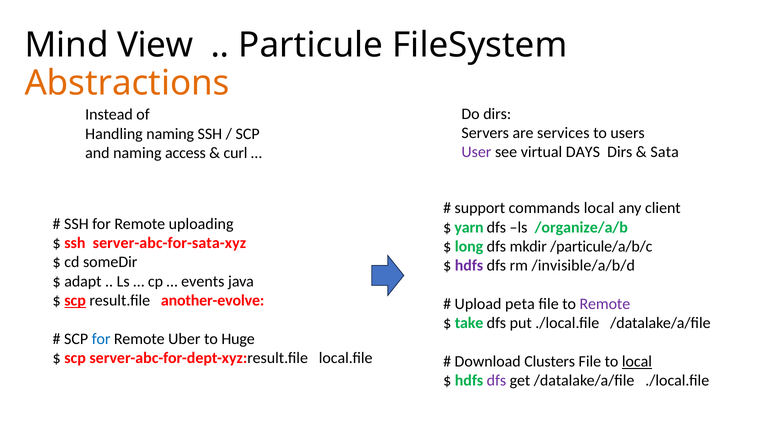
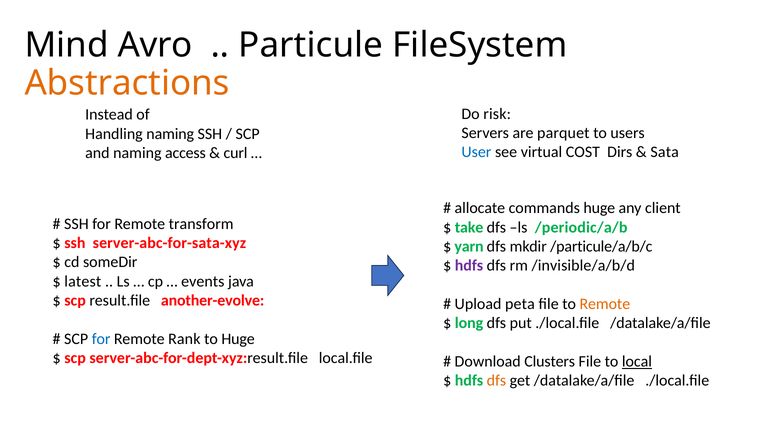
View: View -> Avro (155, 45)
Do dirs: dirs -> risk (497, 114)
services: services -> parquet (563, 133)
User colour: purple -> blue (476, 152)
DAYS: DAYS -> COST (583, 152)
support: support -> allocate (480, 208)
commands local: local -> huge (599, 208)
uploading: uploading -> transform (201, 223)
yarn: yarn -> take (469, 227)
/organize/a/b: /organize/a/b -> /periodic/a/b (581, 227)
long: long -> yarn (469, 246)
adapt: adapt -> latest (83, 281)
scp underline: present -> none (75, 300)
Remote colour: purple -> orange (605, 303)
take: take -> long (469, 323)
Uber: Uber -> Rank (184, 338)
dfs colour: purple -> orange (496, 380)
